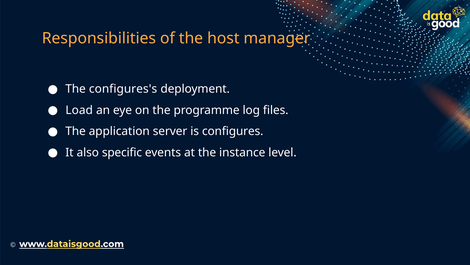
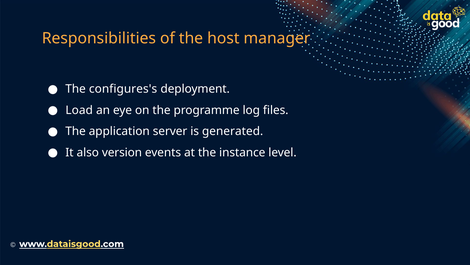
configures: configures -> generated (233, 131)
specific: specific -> version (122, 152)
